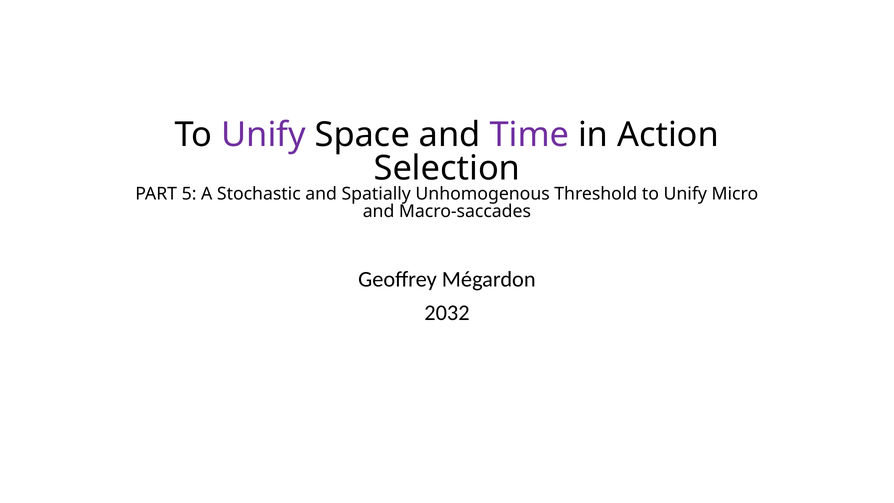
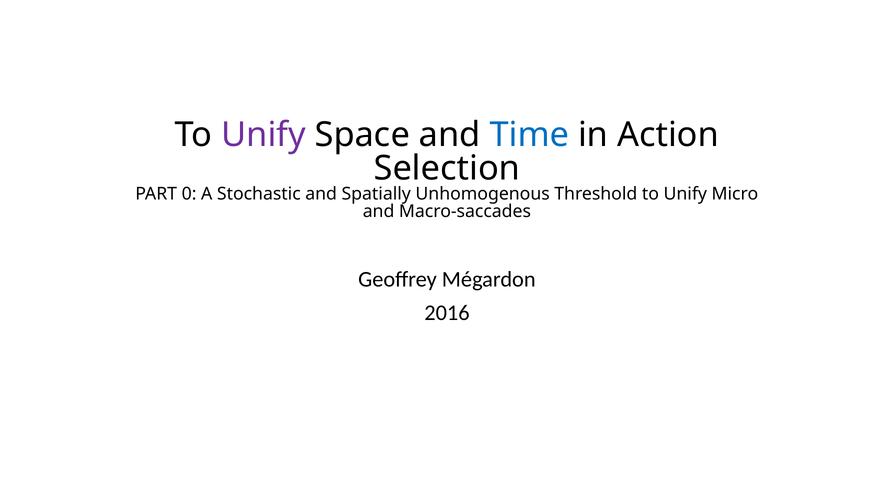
Time colour: purple -> blue (529, 135)
5: 5 -> 0 (189, 194)
2032: 2032 -> 2016 (447, 313)
